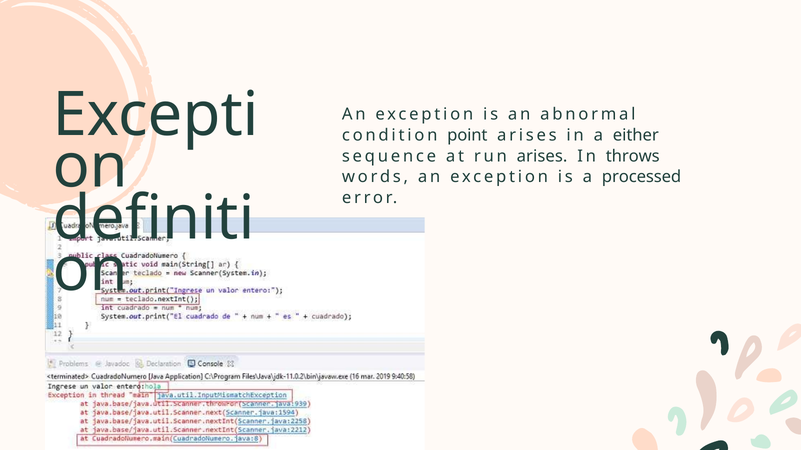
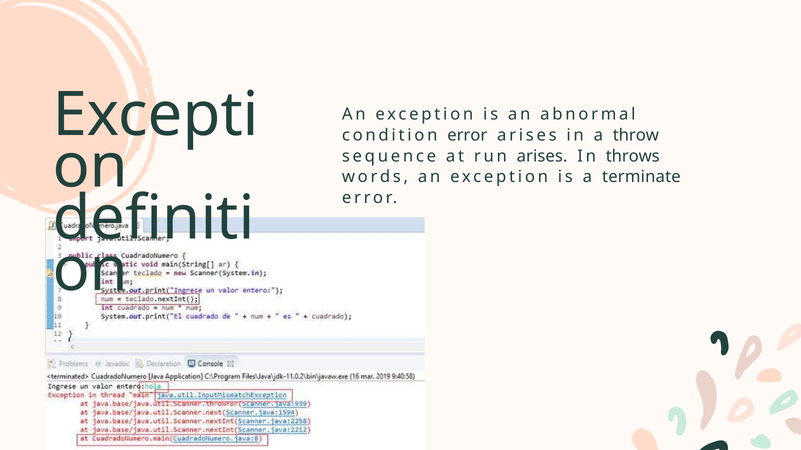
condition point: point -> error (467, 135)
either: either -> throw (636, 135)
processed: processed -> terminate (641, 177)
